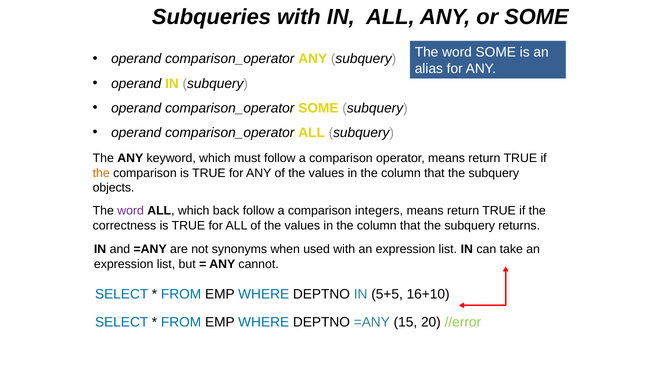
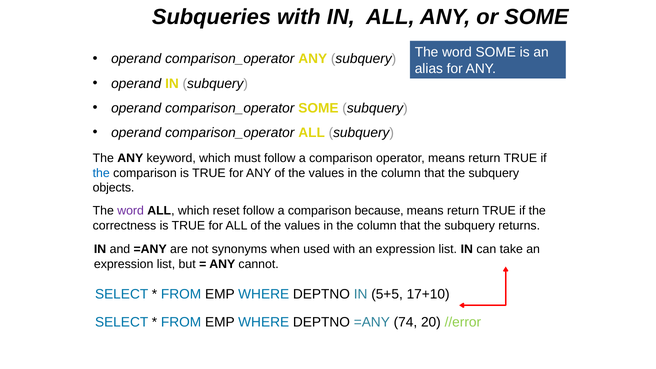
the colour: orange -> blue (101, 173)
back: back -> reset (226, 211)
integers: integers -> because (379, 211)
16+10: 16+10 -> 17+10 (428, 295)
15: 15 -> 74 (405, 322)
